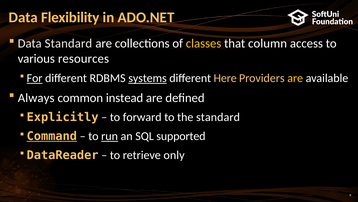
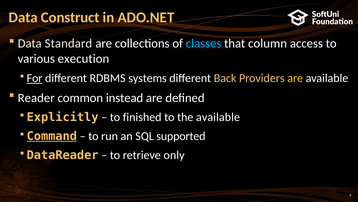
Flexibility: Flexibility -> Construct (70, 17)
classes colour: yellow -> light blue (204, 43)
resources: resources -> execution (83, 59)
systems underline: present -> none (148, 78)
Here: Here -> Back (225, 78)
Always: Always -> Reader (36, 98)
forward: forward -> finished (142, 117)
the standard: standard -> available (218, 117)
run underline: present -> none (110, 136)
